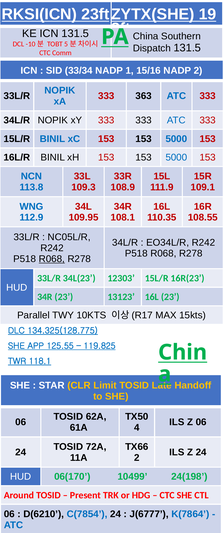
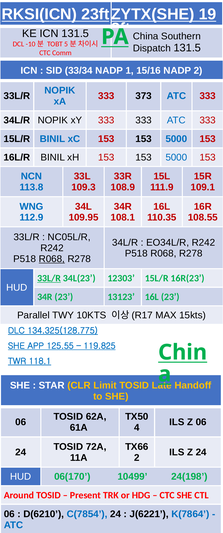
363: 363 -> 373 (144, 96)
33L/R underline: none -> present (49, 279)
J(6777: J(6777 -> J(6221 (149, 515)
